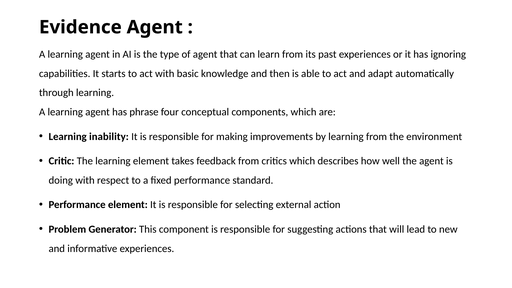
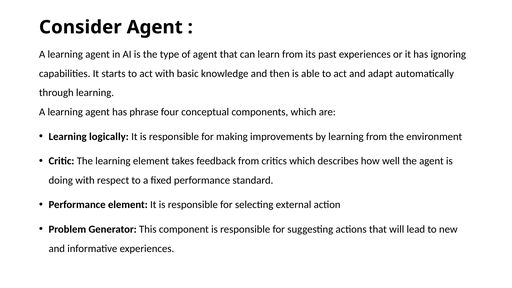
Evidence: Evidence -> Consider (80, 27)
inability: inability -> logically (109, 137)
